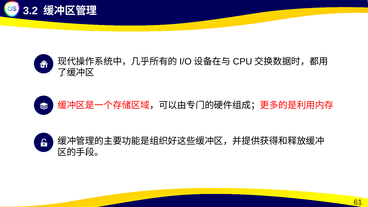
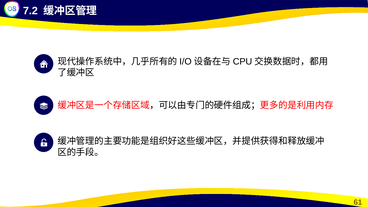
3.2: 3.2 -> 7.2 (30, 11)
